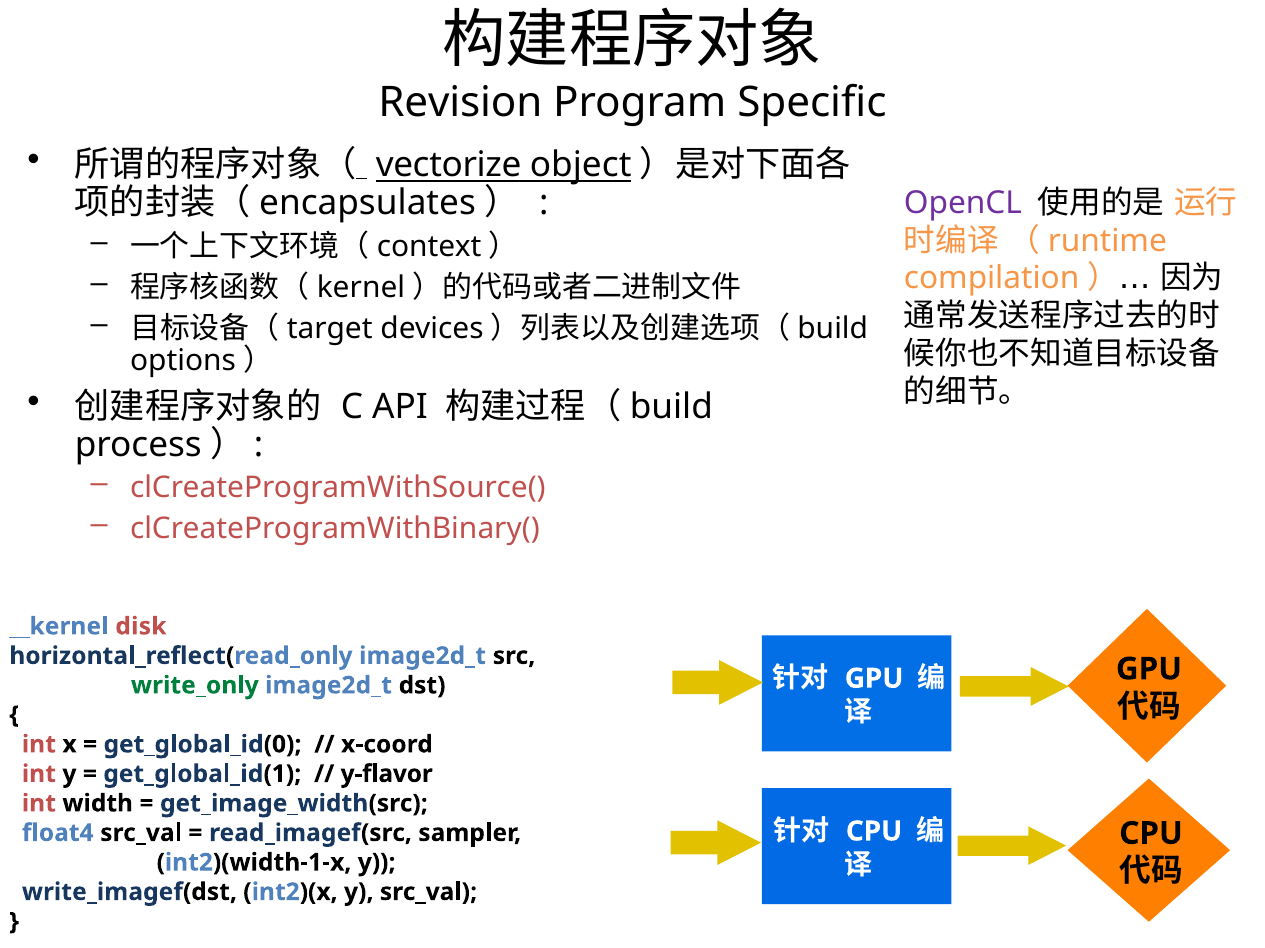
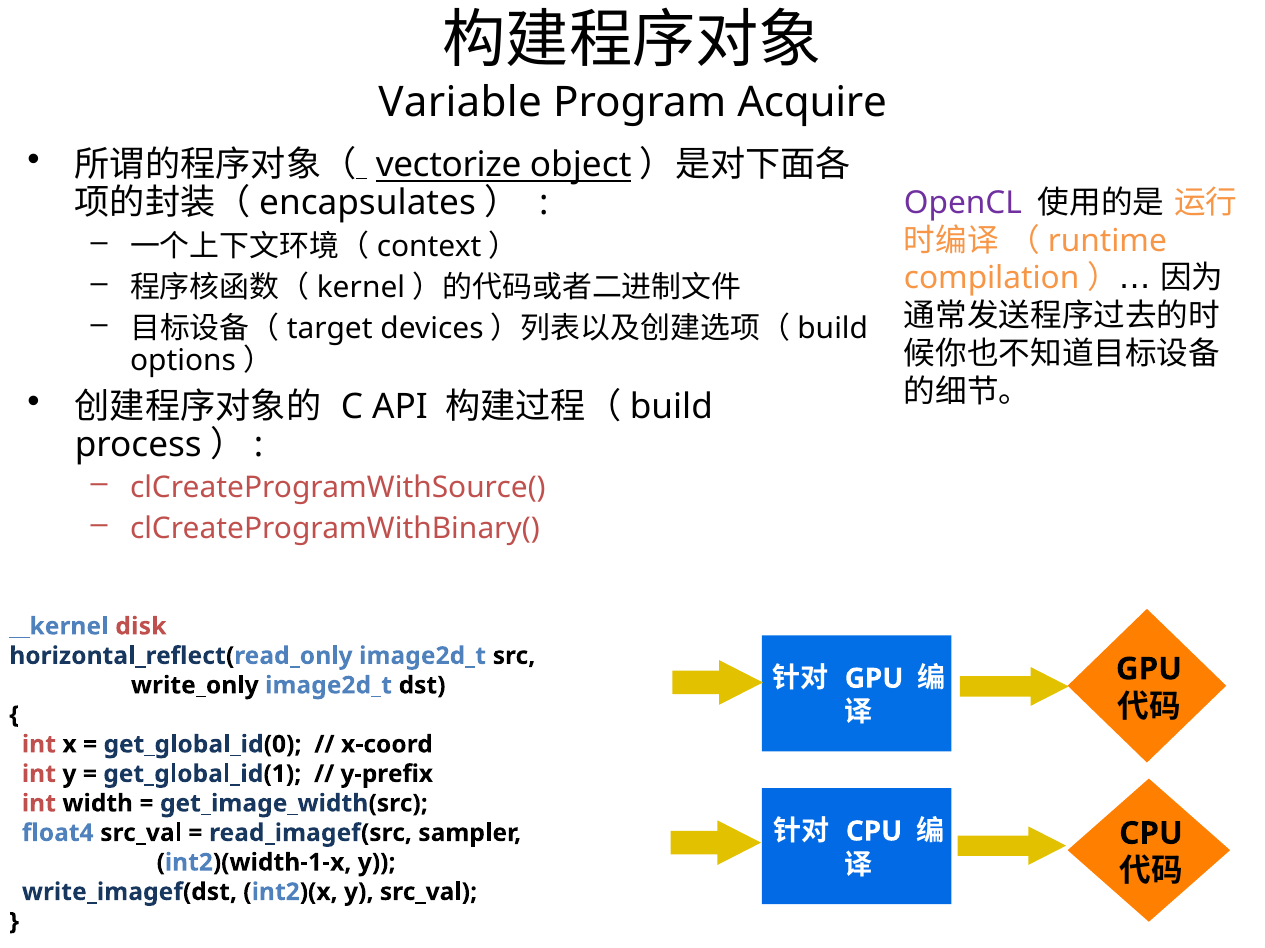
Revision: Revision -> Variable (460, 103)
Specific: Specific -> Acquire (812, 103)
write_only colour: green -> black (195, 686)
y-flavor: y-flavor -> y-prefix (387, 774)
